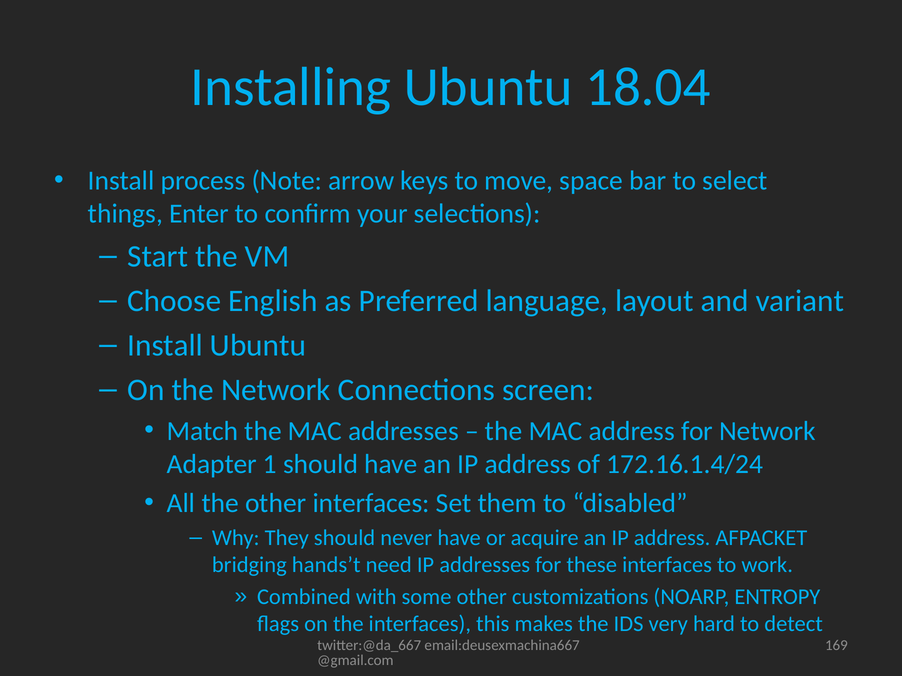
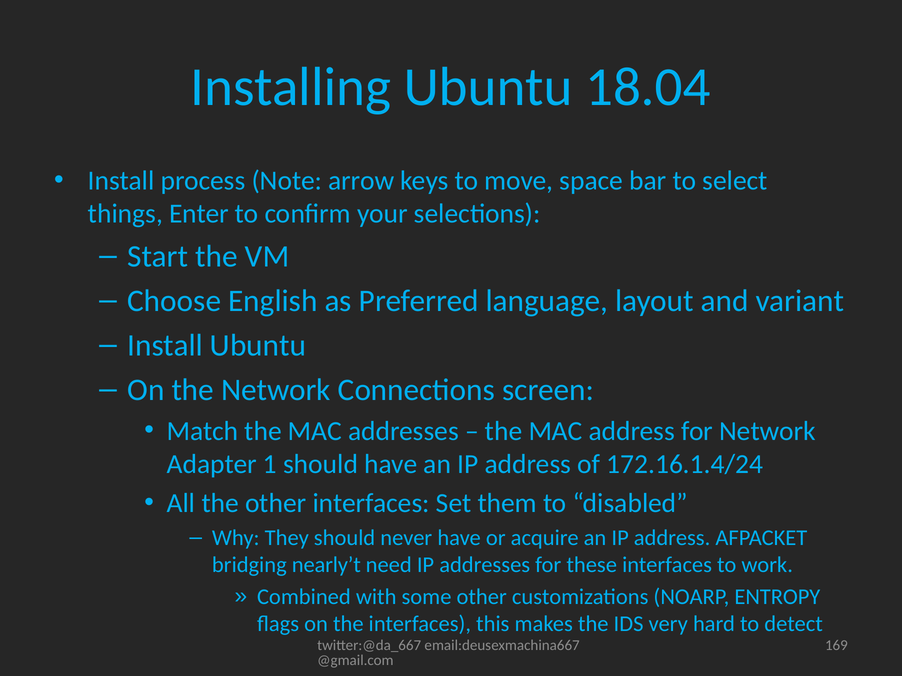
hands’t: hands’t -> nearly’t (326, 565)
